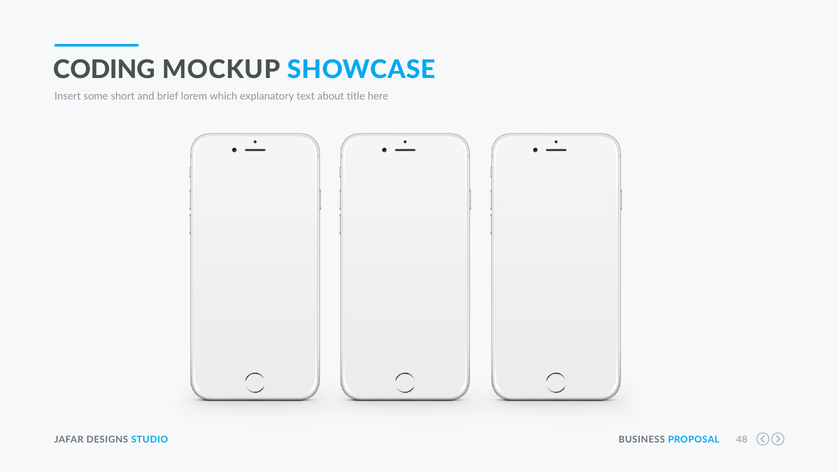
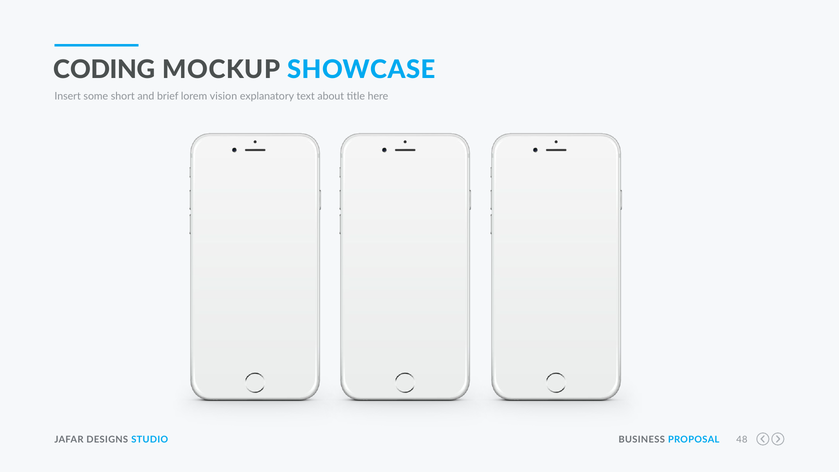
which: which -> vision (223, 96)
